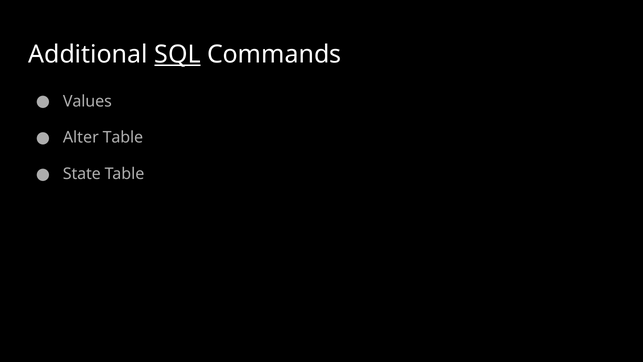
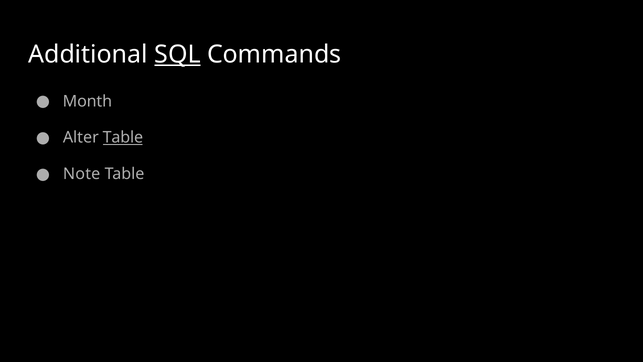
Values: Values -> Month (87, 101)
Table underline: none -> present (123, 138)
State: State -> Note (82, 174)
